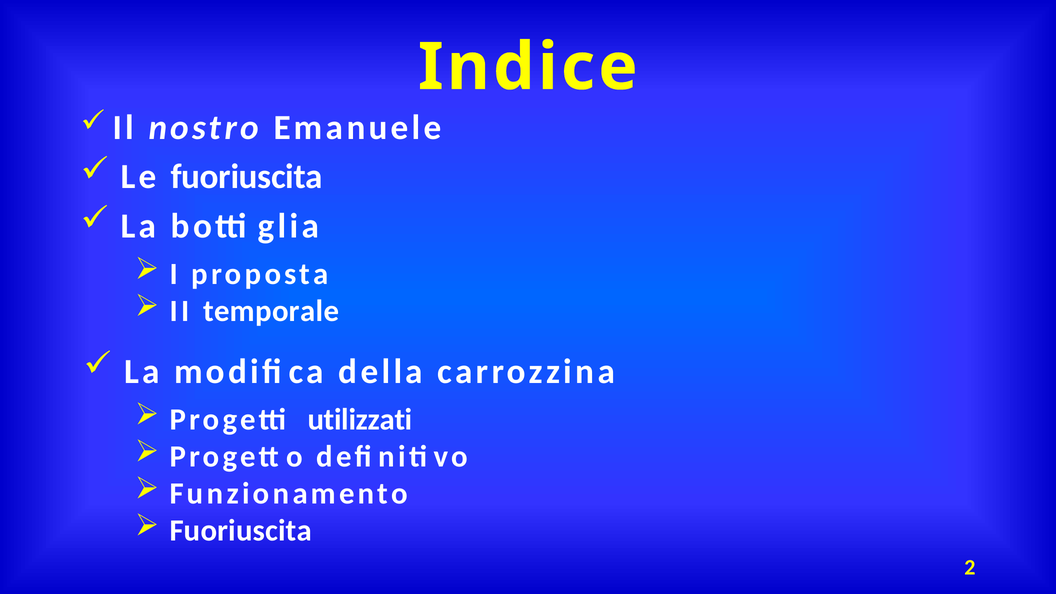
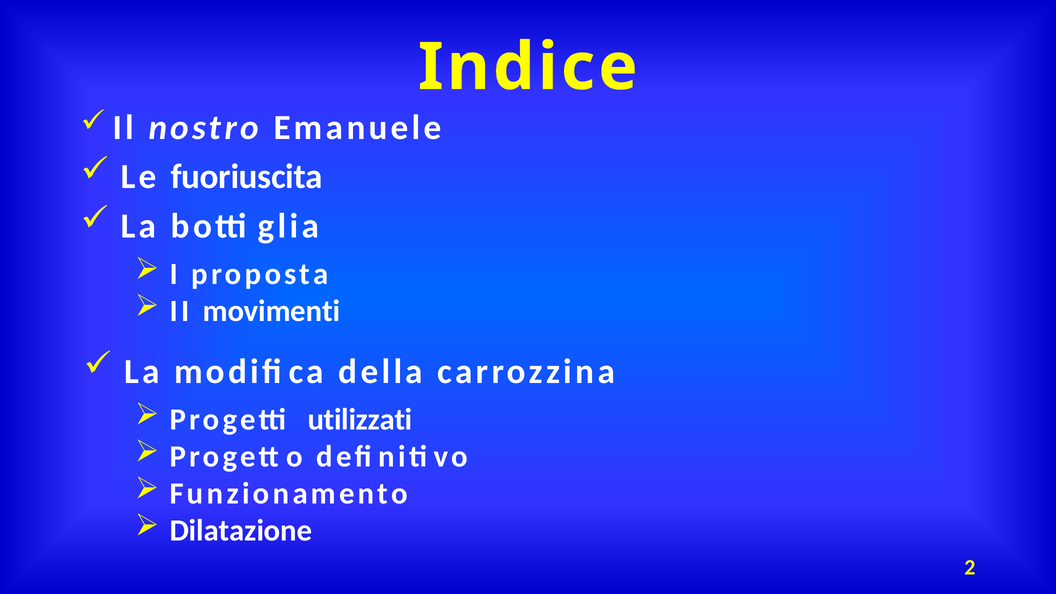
temporale: temporale -> movimenti (271, 311)
Fuoriuscita: Fuoriuscita -> Dilatazione (241, 530)
